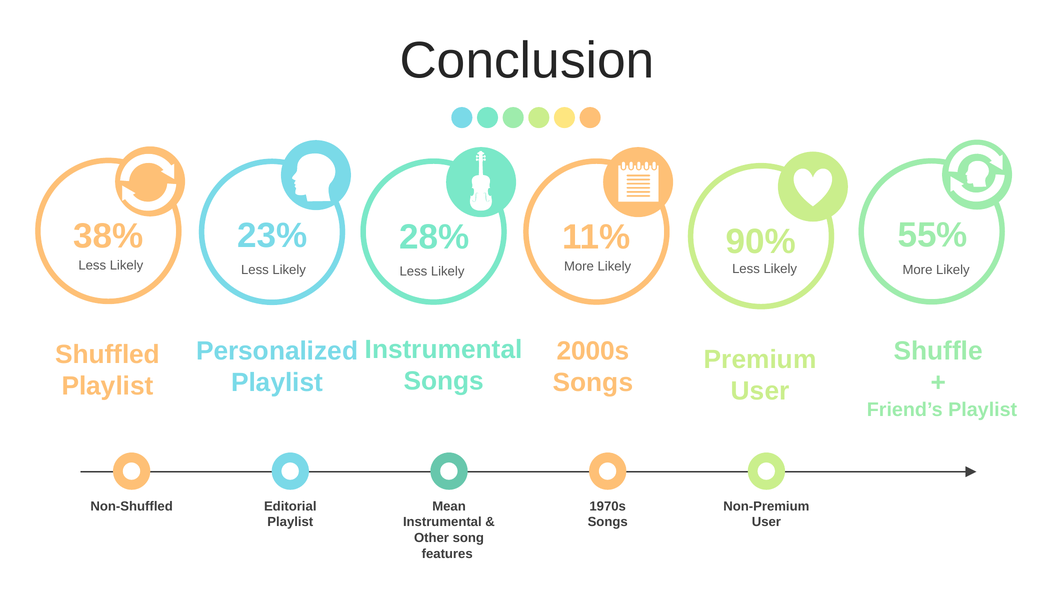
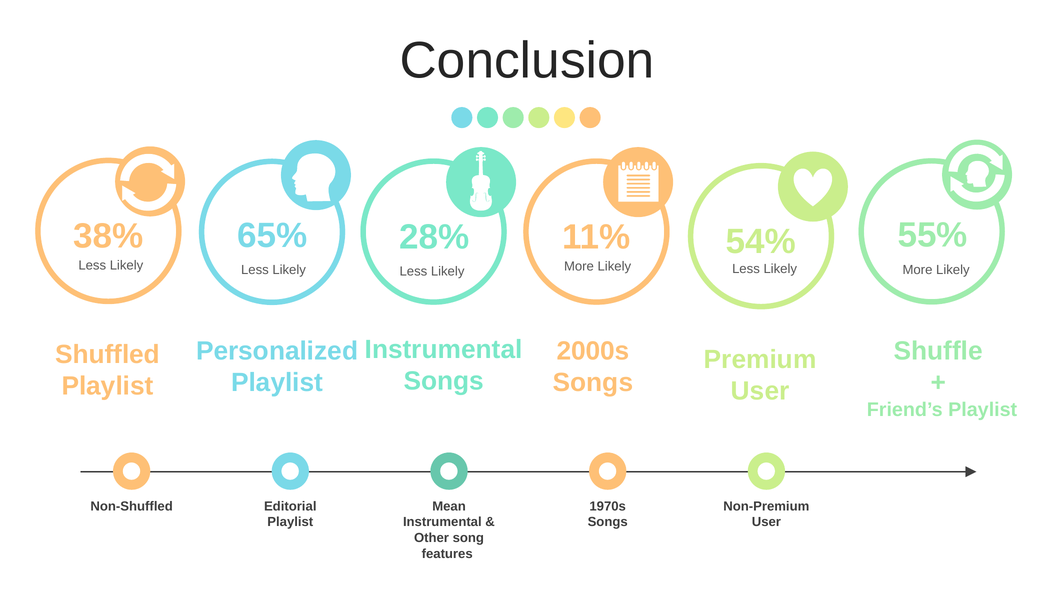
23%: 23% -> 65% (272, 236)
90%: 90% -> 54% (761, 241)
